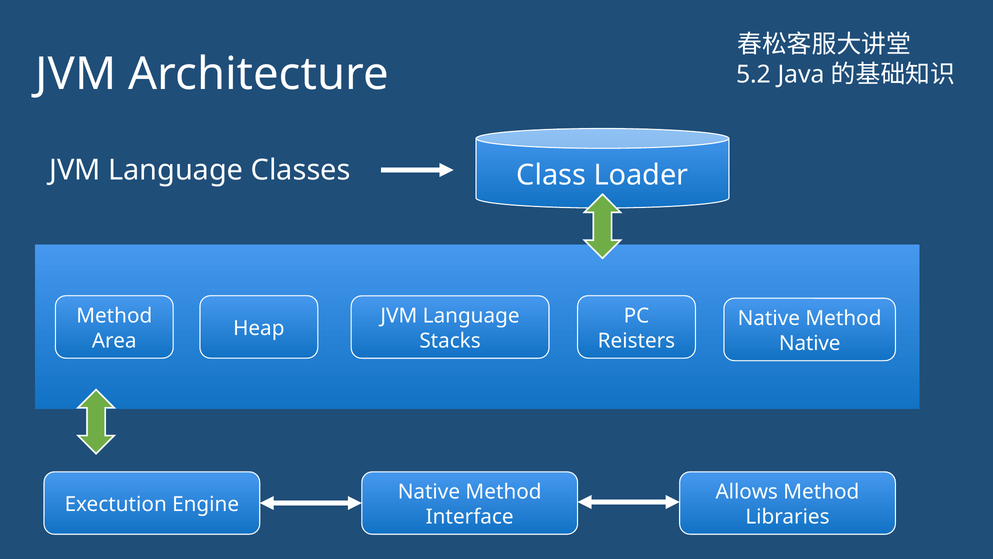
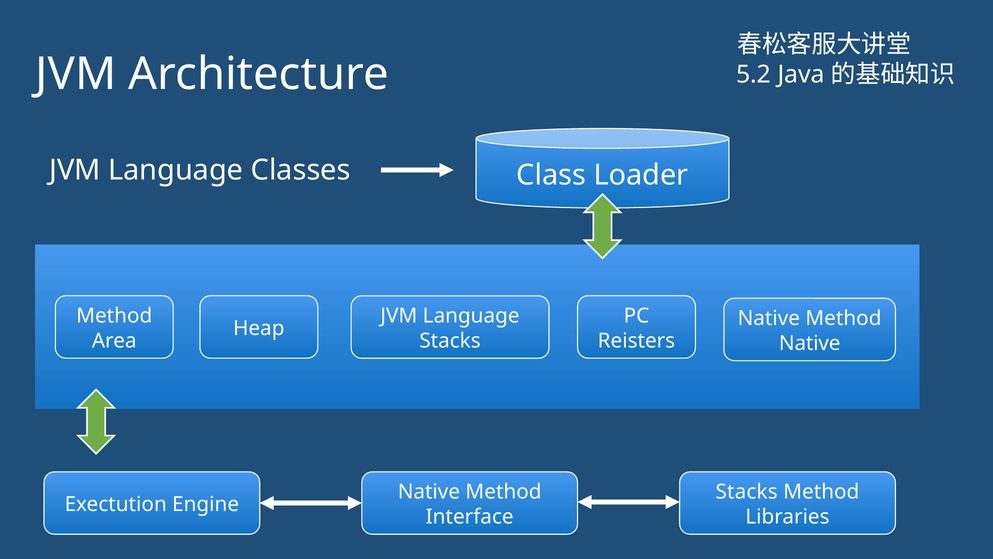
Allows: Allows -> Stacks (747, 492)
